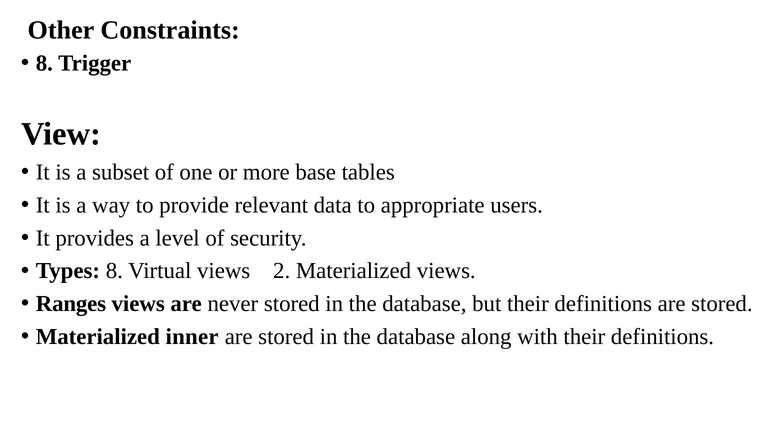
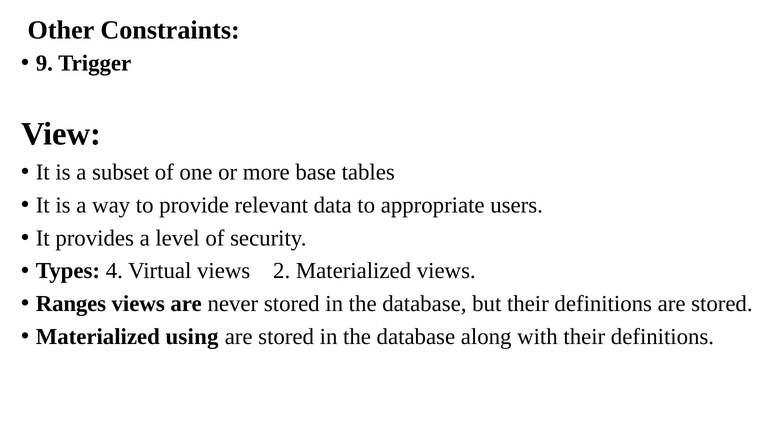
8: 8 -> 9 (44, 63)
Types 8: 8 -> 4 (114, 271)
inner: inner -> using (192, 337)
